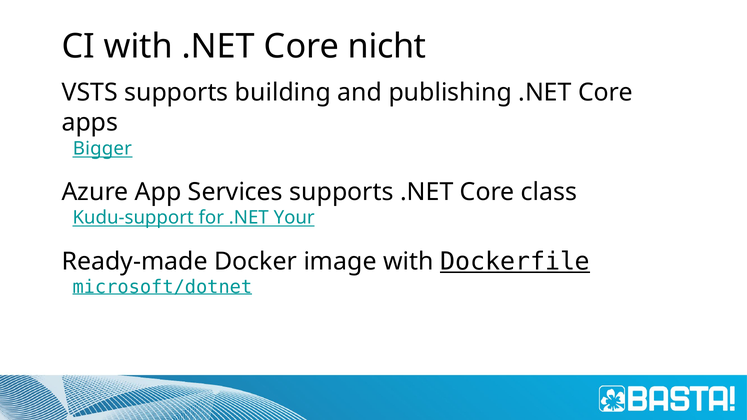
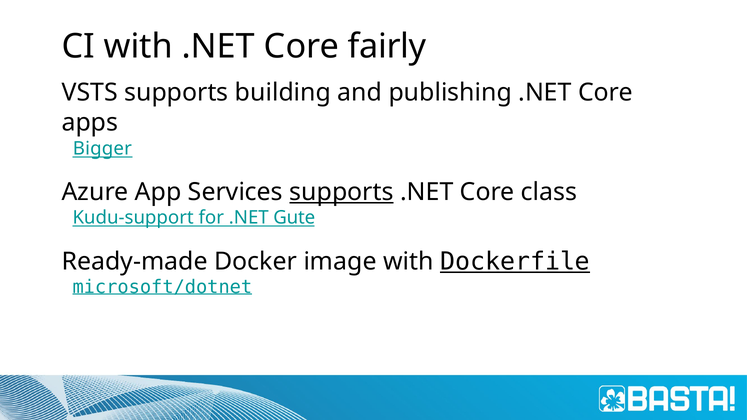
nicht: nicht -> fairly (387, 46)
supports underline: none -> present (341, 192)
Your: Your -> Gute (294, 218)
